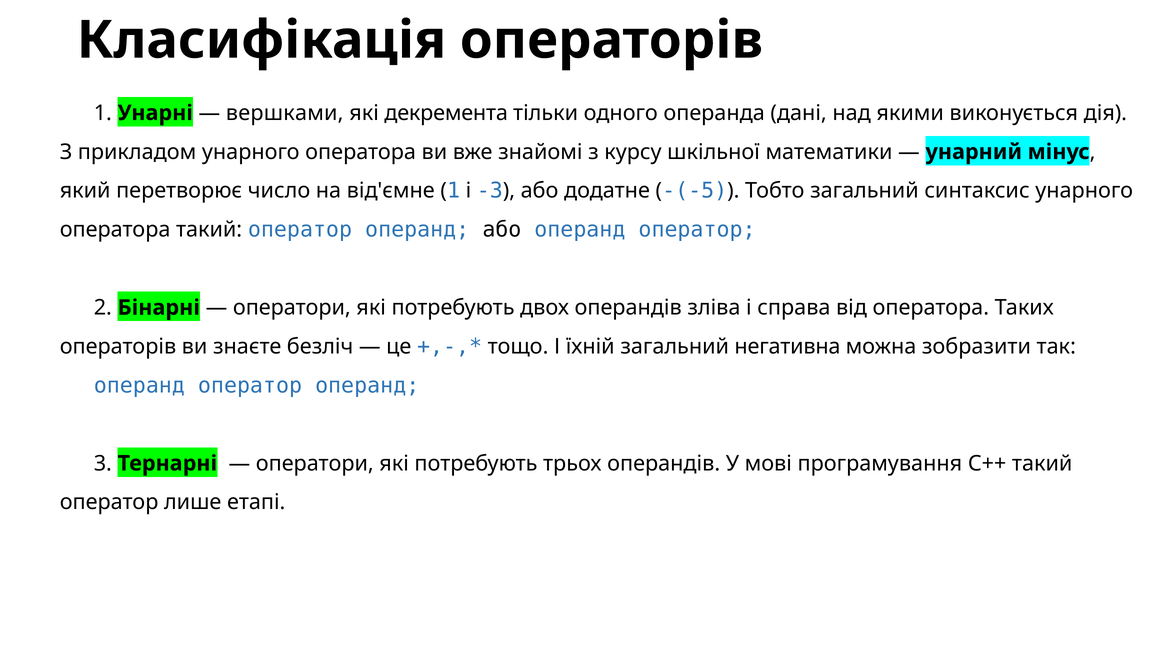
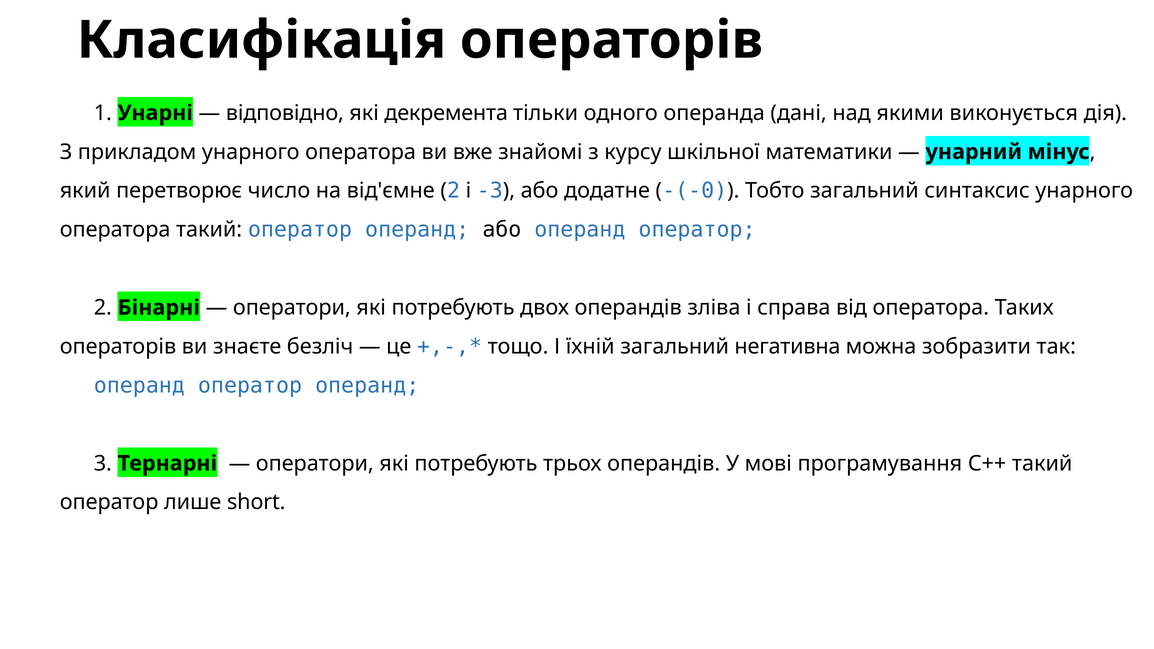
вершками: вершками -> відповідно (285, 113)
1: 1 -> 2 (454, 191)
-(-5: -(-5 -> -(-0 (695, 191)
етапі: етапі -> short (256, 502)
